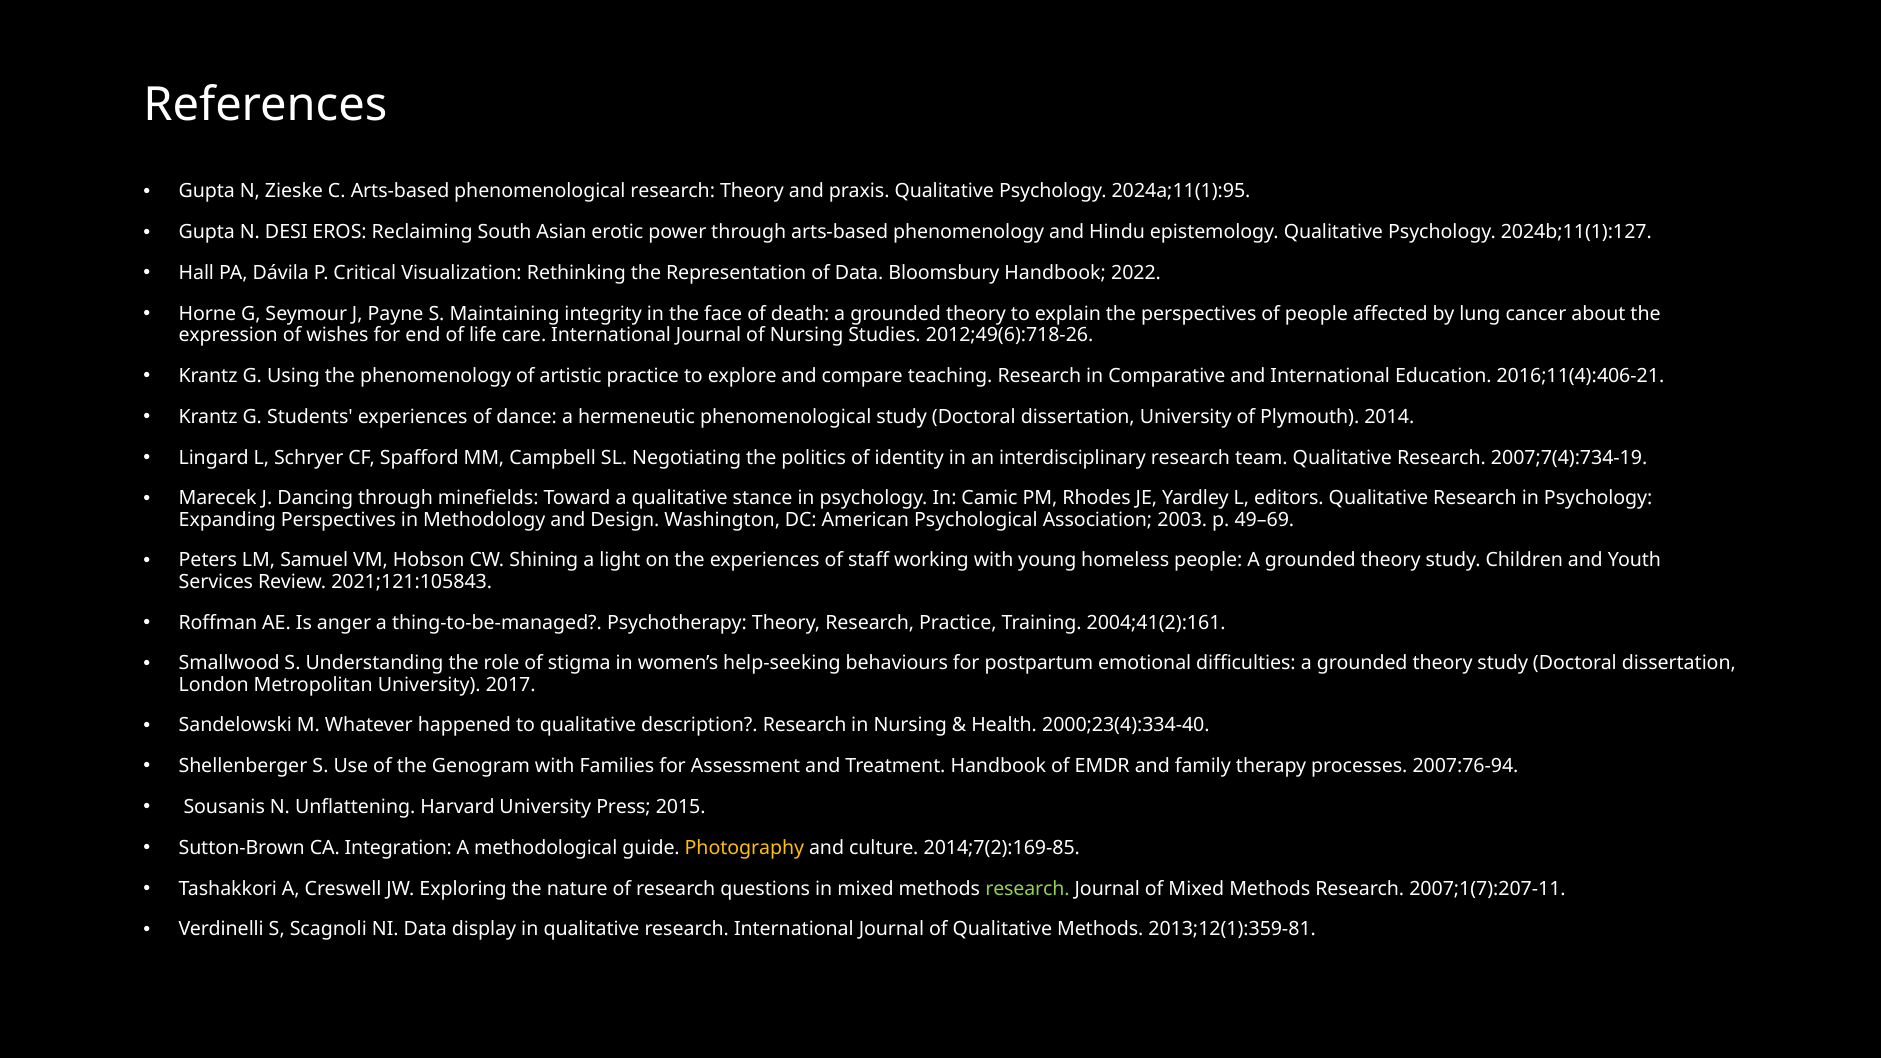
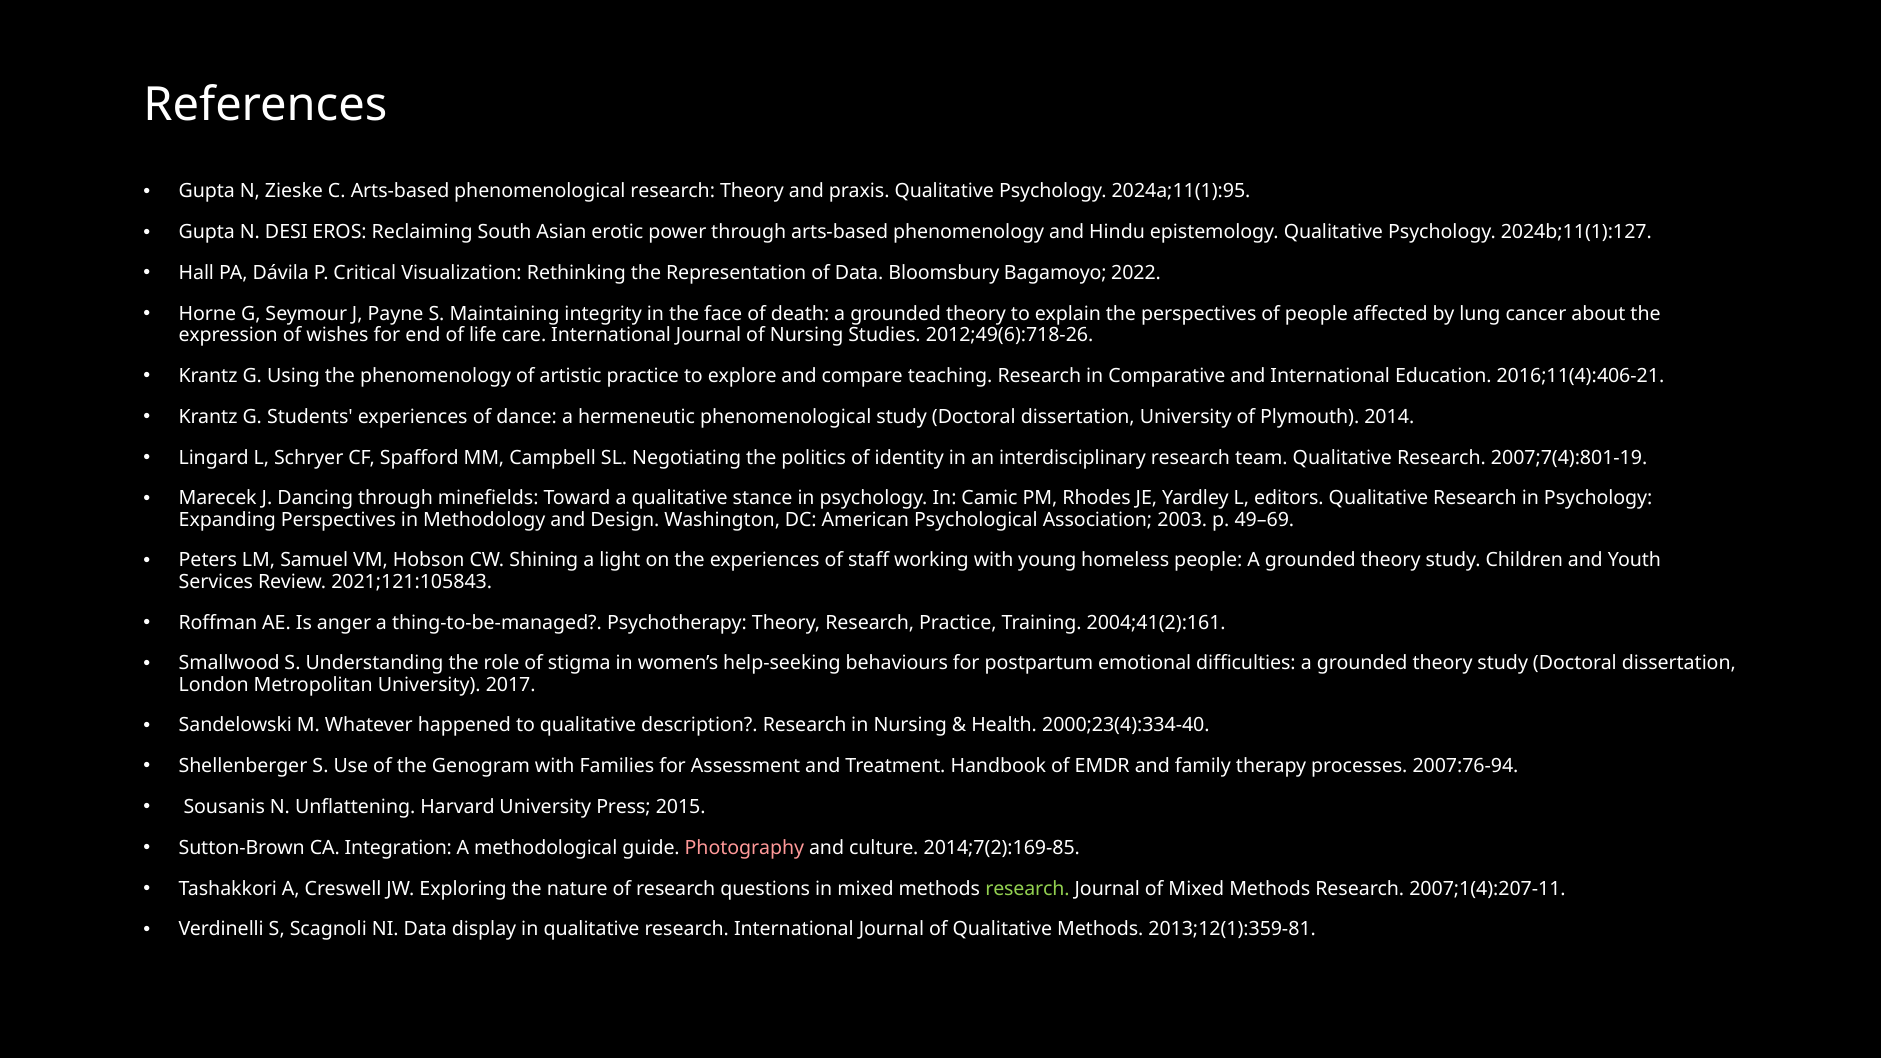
Bloomsbury Handbook: Handbook -> Bagamoyo (1055, 273)
2007;7(4):734-19: 2007;7(4):734-19 -> 2007;7(4):801-19 (1569, 458)
Photography colour: yellow -> pink (744, 848)
2007;1(7):207-11: 2007;1(7):207-11 -> 2007;1(4):207-11 (1487, 889)
